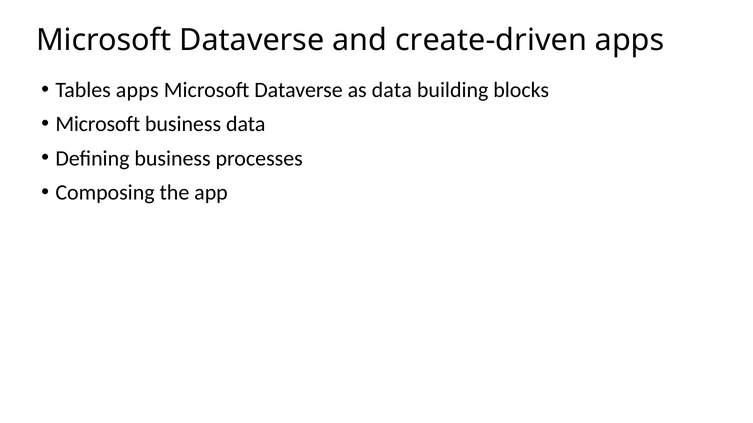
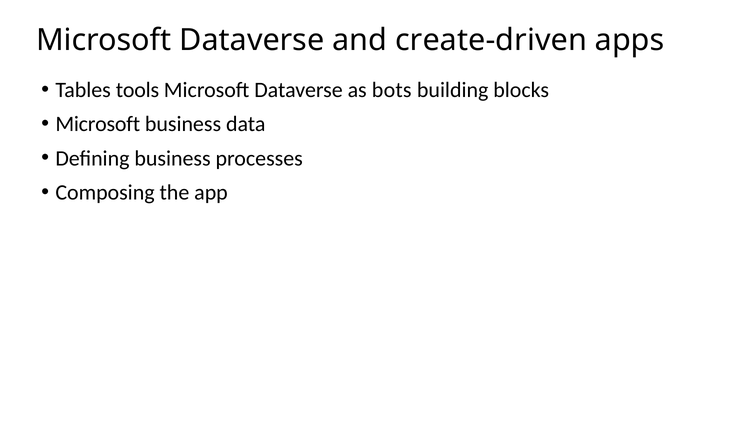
Tables apps: apps -> tools (137, 90)
as data: data -> bots (392, 90)
